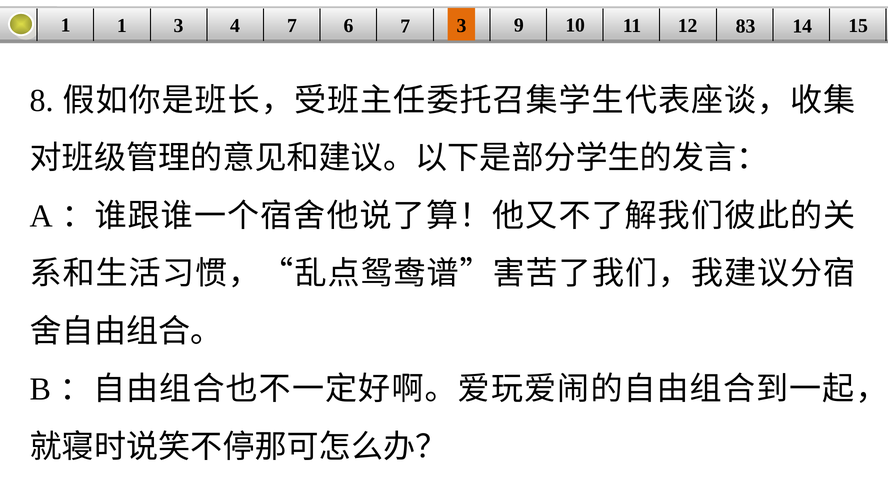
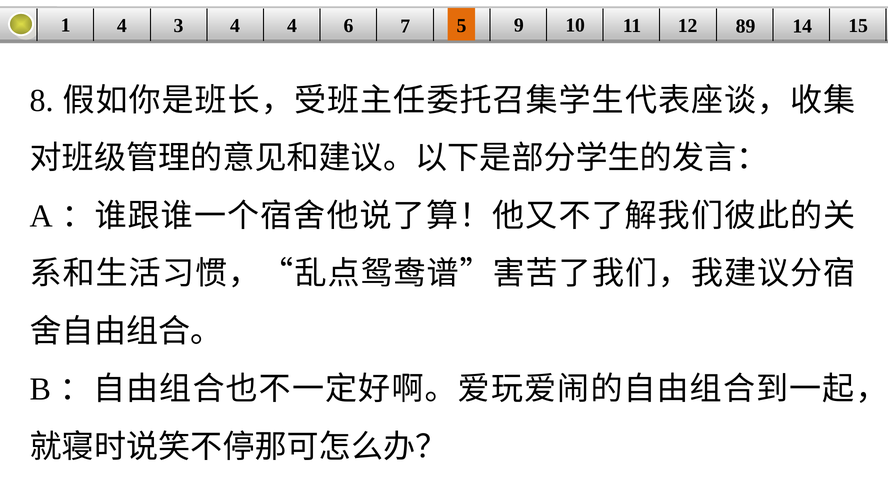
1 1: 1 -> 4 (122, 26)
4 7: 7 -> 4 (292, 26)
7 3: 3 -> 5 (461, 26)
83: 83 -> 89 (746, 26)
